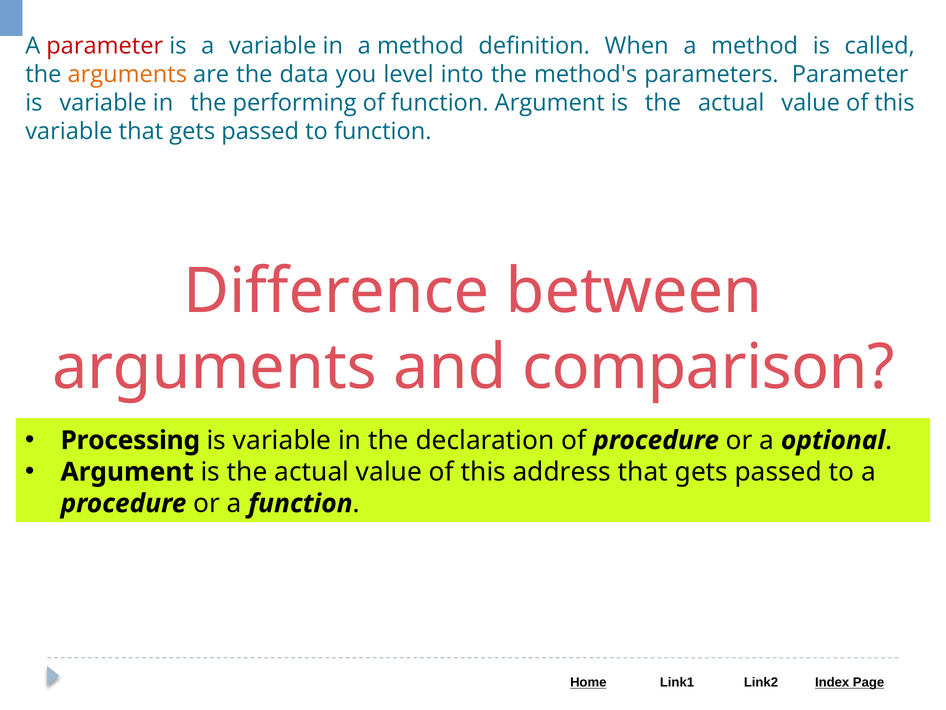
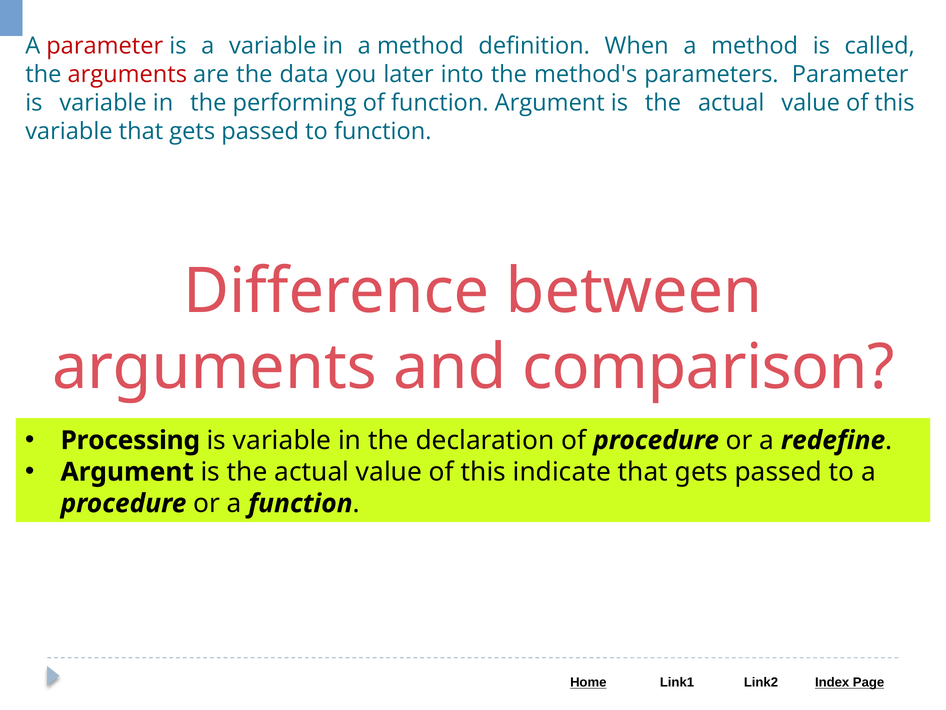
arguments colour: orange -> red (127, 74)
level: level -> later (409, 74)
optional: optional -> redefine (833, 440)
address: address -> indicate (562, 472)
